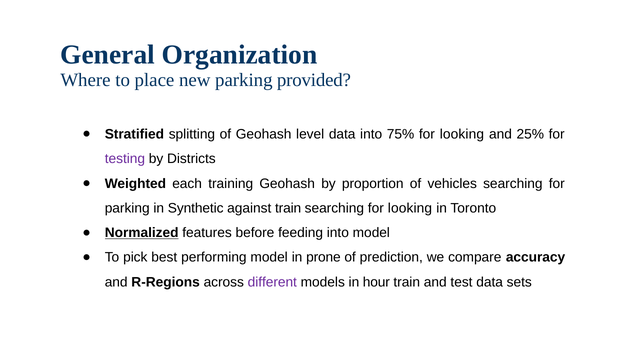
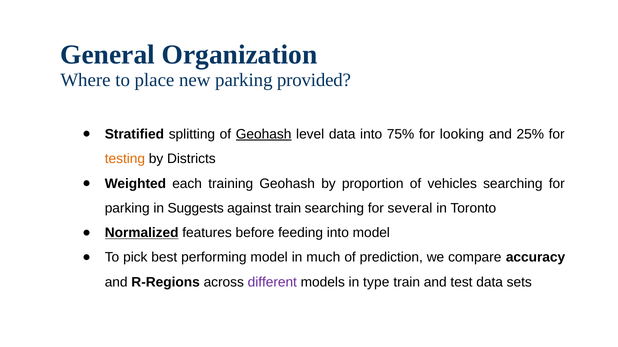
Geohash underline: none -> present (264, 134)
testing colour: purple -> orange (125, 159)
Synthetic: Synthetic -> Suggests (196, 209)
searching for looking: looking -> several (410, 209)
prone: prone -> much (323, 258)
hour: hour -> type (376, 283)
